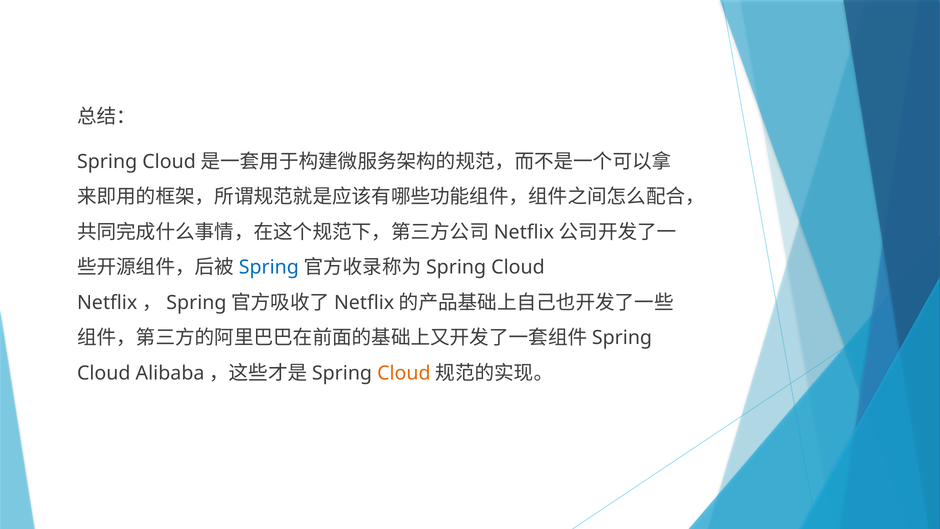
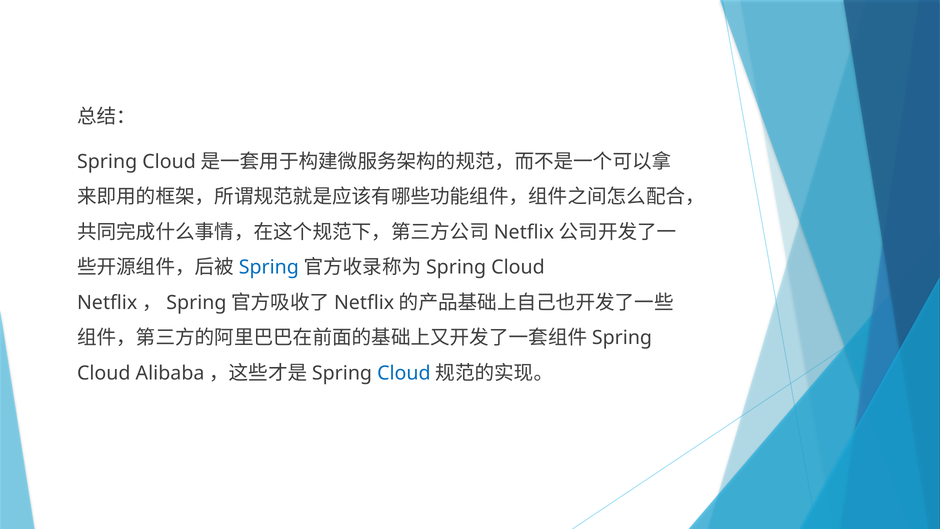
Cloud colour: orange -> blue (404, 373)
